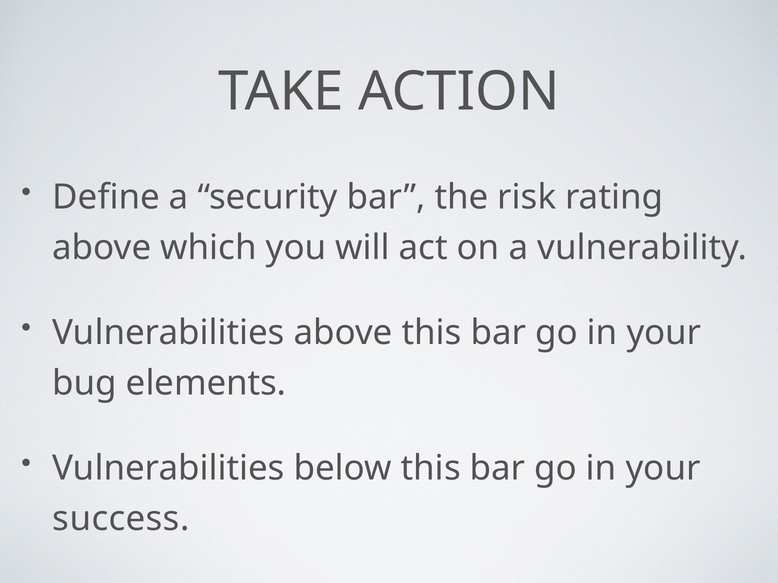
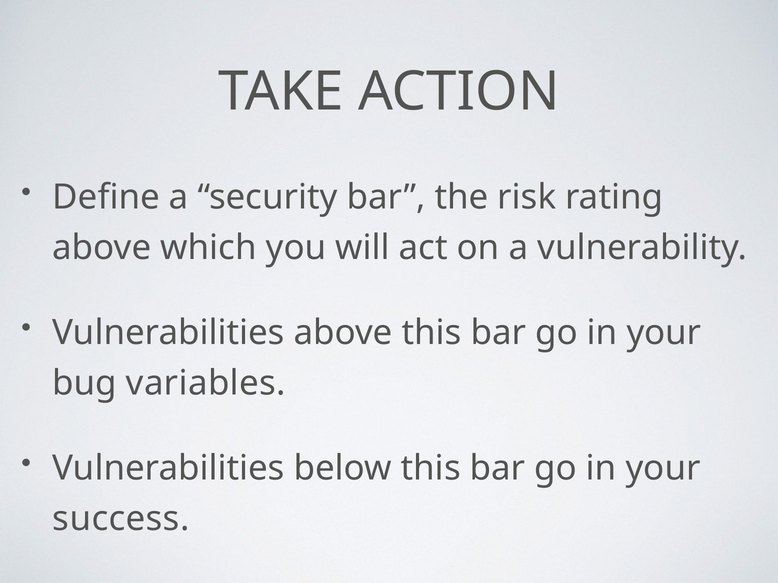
elements: elements -> variables (206, 384)
